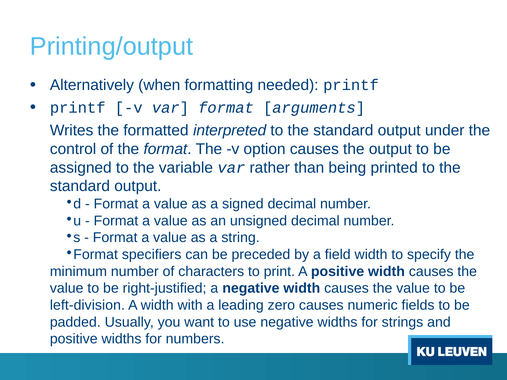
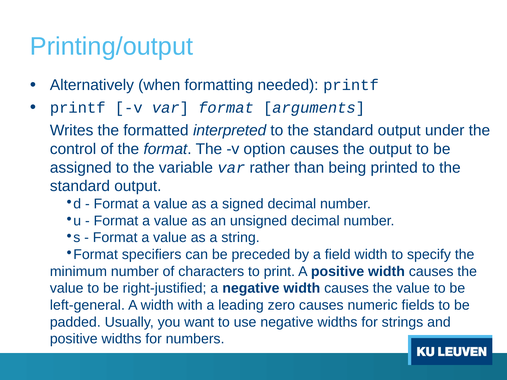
left-division: left-division -> left-general (87, 305)
